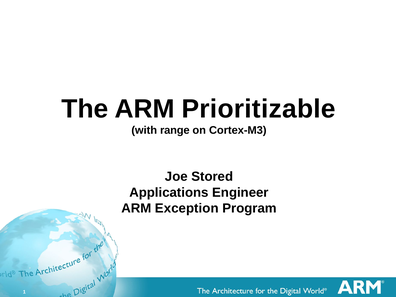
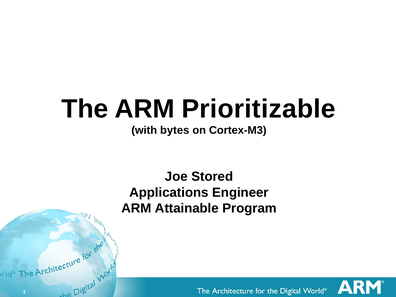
range: range -> bytes (175, 130)
Exception: Exception -> Attainable (187, 208)
